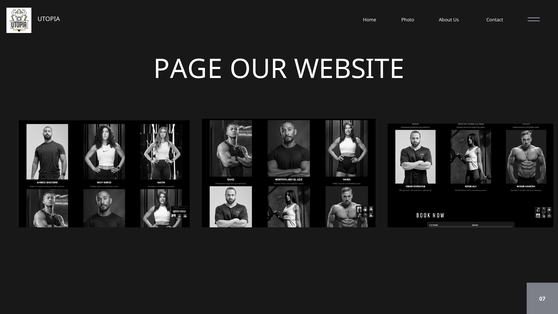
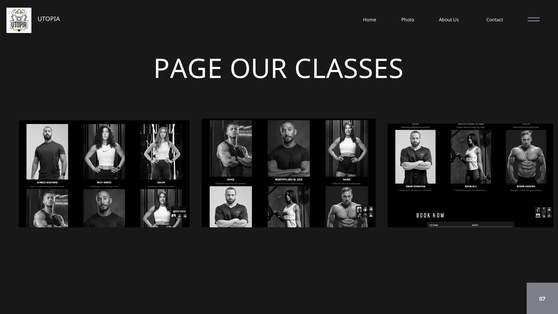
WEBSITE: WEBSITE -> CLASSES (349, 69)
